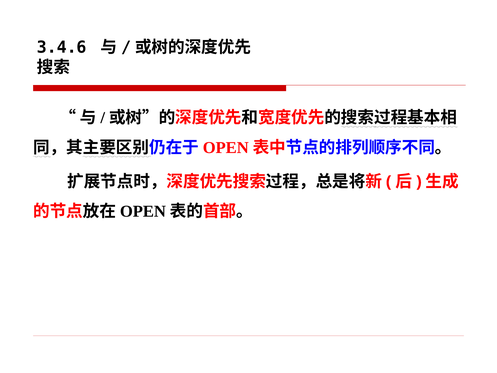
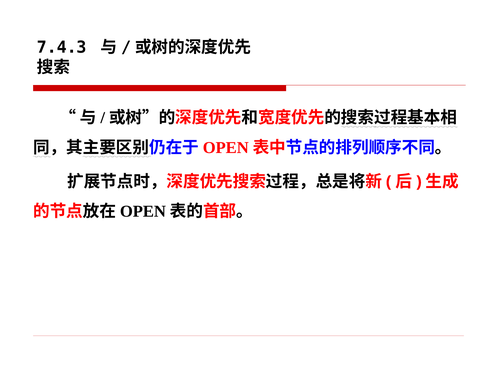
3.4.6: 3.4.6 -> 7.4.3 (62, 47)
